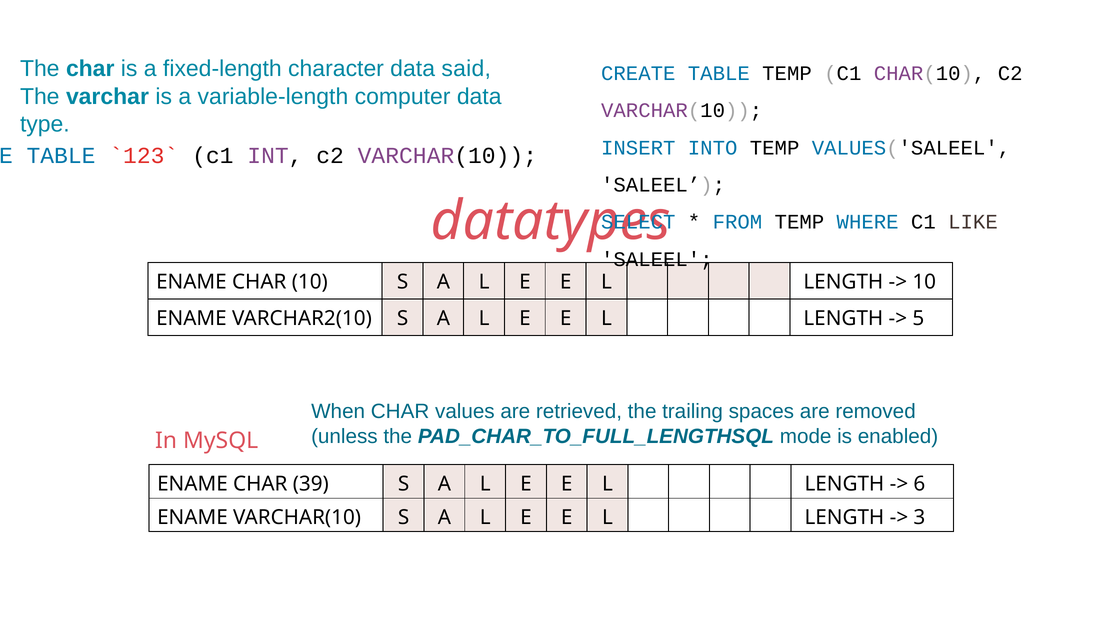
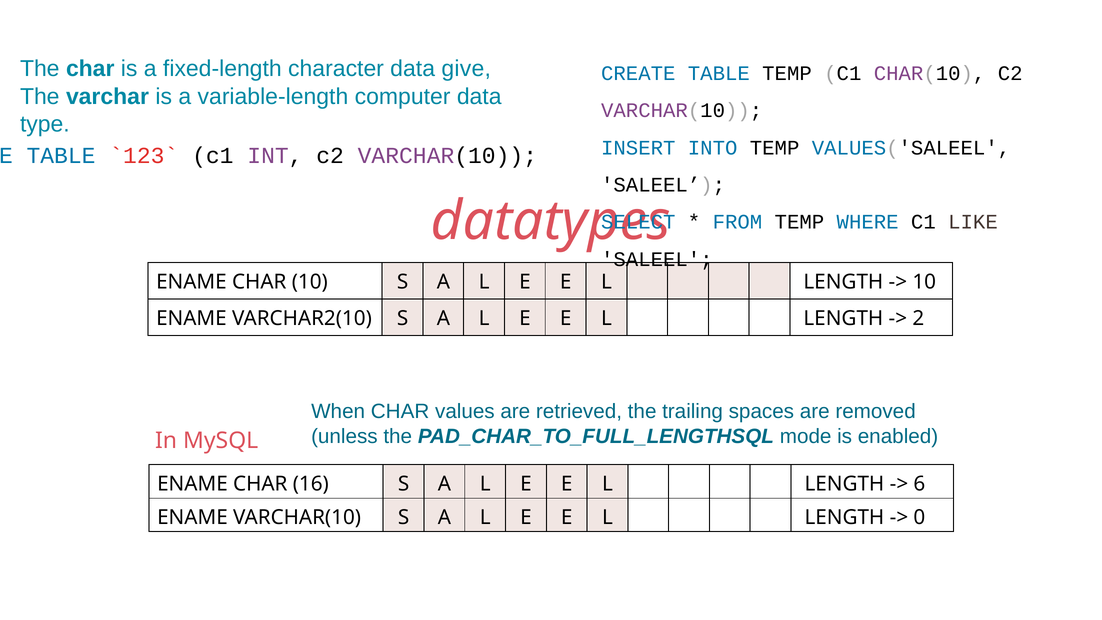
said: said -> give (466, 69)
5: 5 -> 2 (918, 318)
39: 39 -> 16 (311, 484)
3: 3 -> 0 (919, 517)
